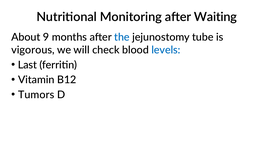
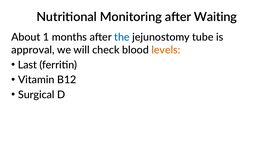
9: 9 -> 1 (46, 37)
vigorous: vigorous -> approval (33, 50)
levels colour: blue -> orange (166, 50)
Tumors: Tumors -> Surgical (36, 95)
